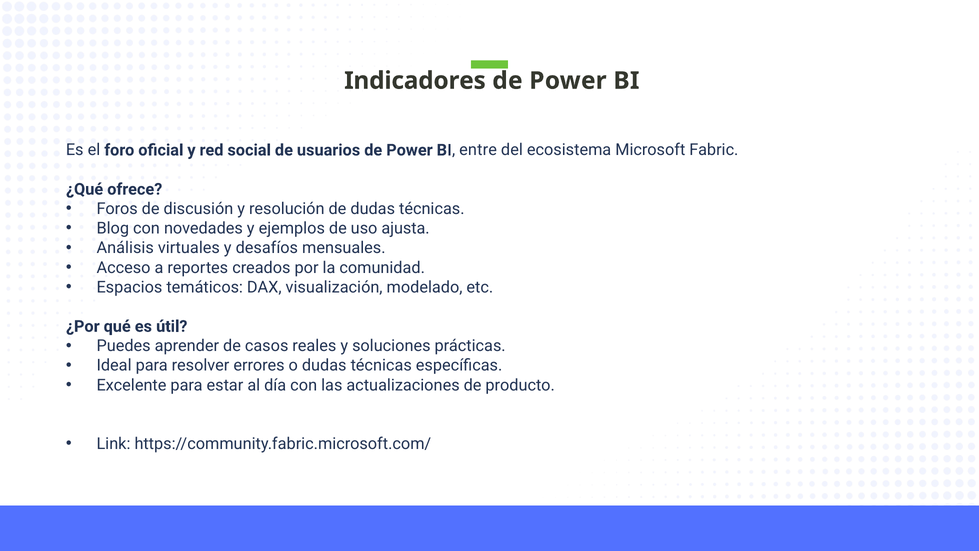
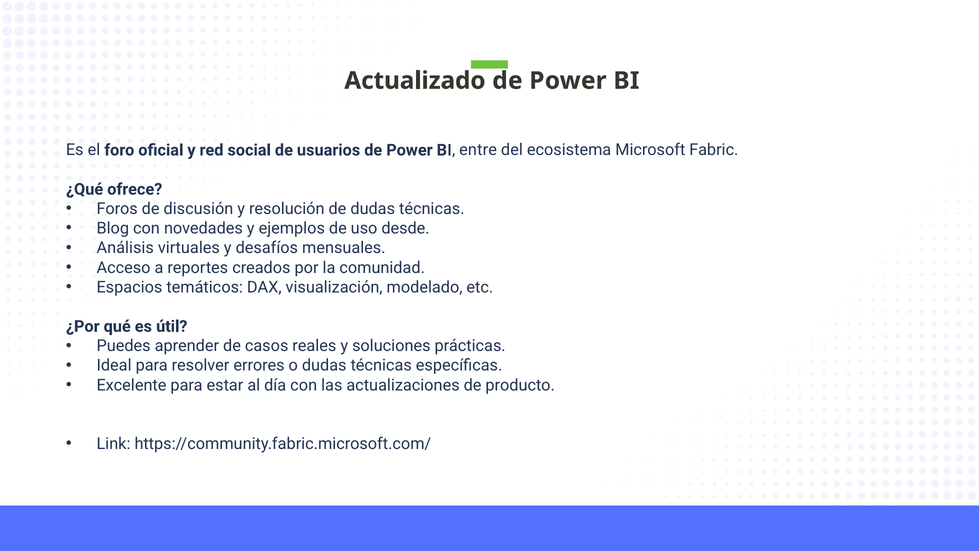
Indicadores: Indicadores -> Actualizado (415, 81)
ajusta: ajusta -> desde (406, 228)
